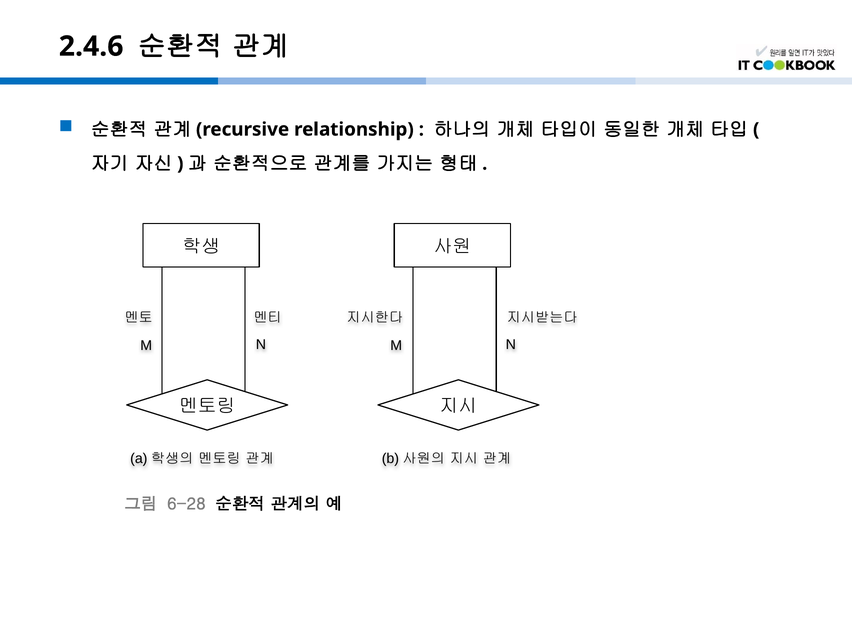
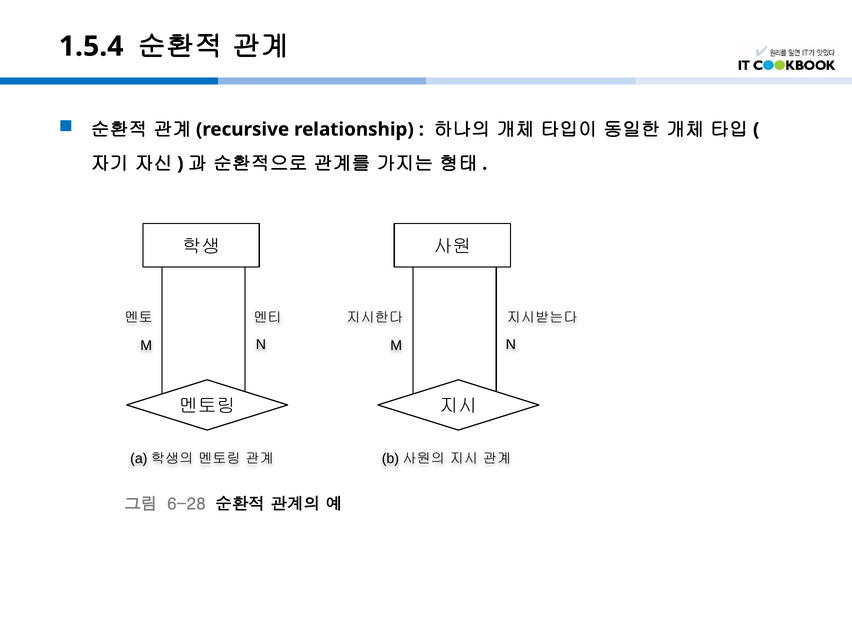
2.4.6: 2.4.6 -> 1.5.4 (91, 46)
